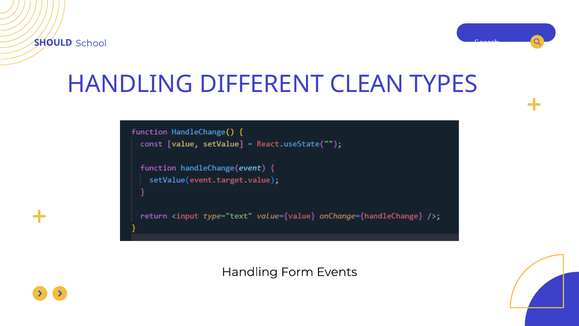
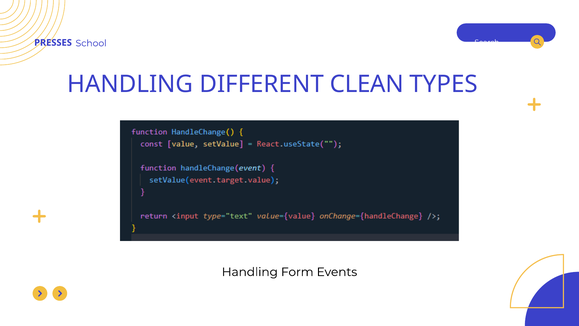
SHOULD: SHOULD -> PRESSES (53, 43)
